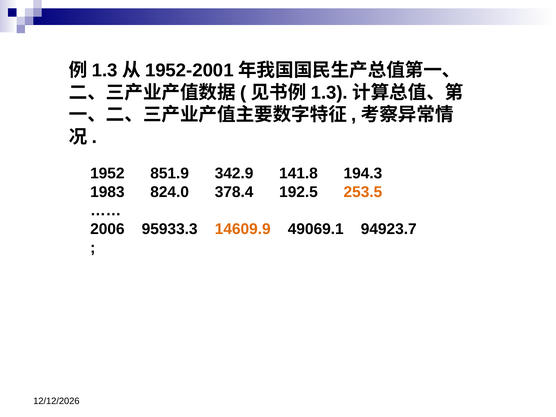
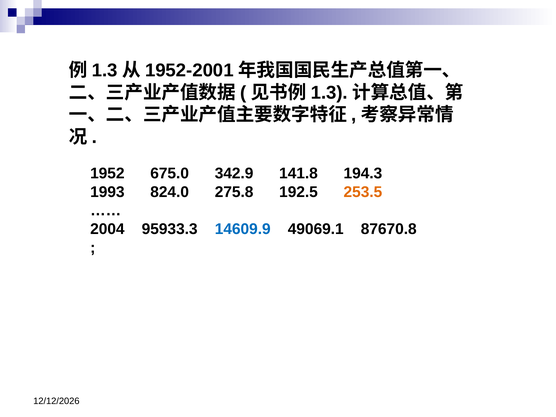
851.9: 851.9 -> 675.0 (170, 173)
1983: 1983 -> 1993 (107, 192)
378.4: 378.4 -> 275.8 (234, 192)
2006: 2006 -> 2004 (107, 229)
14609.9 colour: orange -> blue (243, 229)
94923.7: 94923.7 -> 87670.8 (389, 229)
